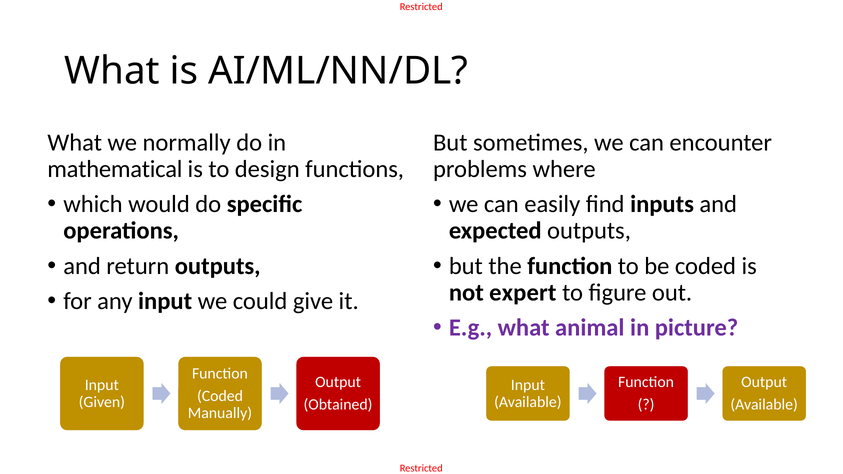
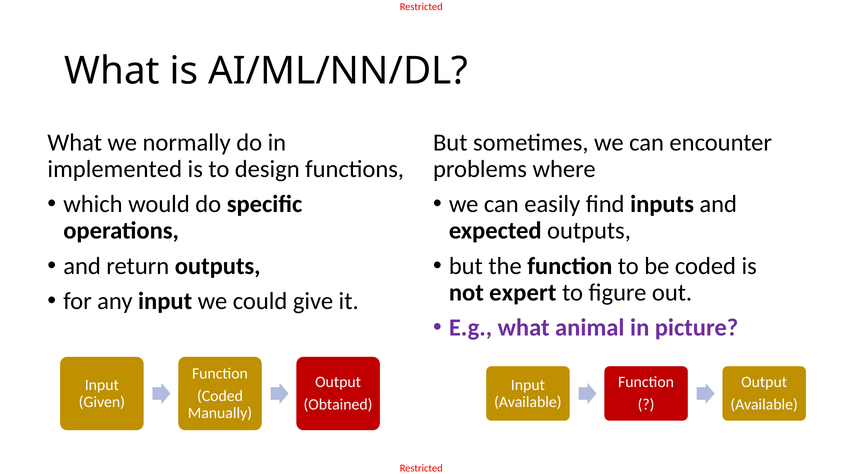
mathematical: mathematical -> implemented (115, 169)
